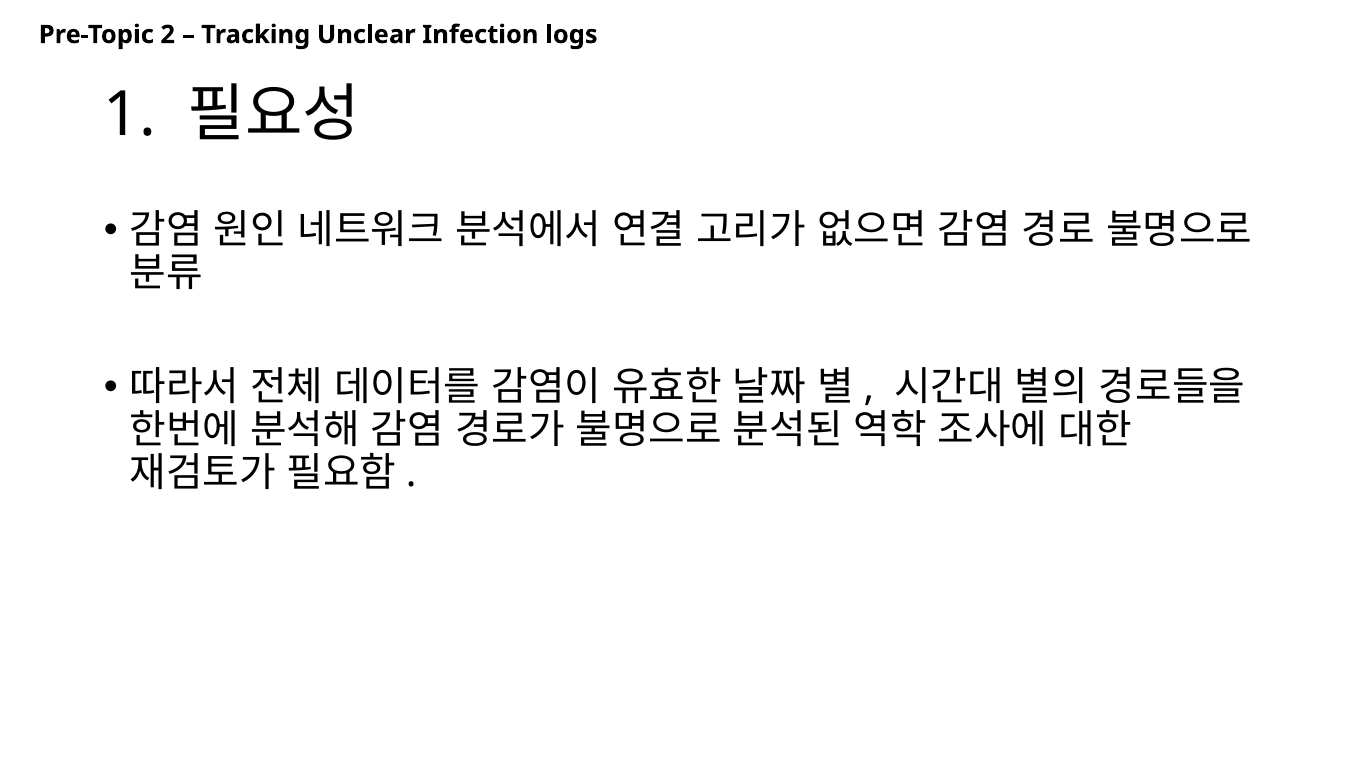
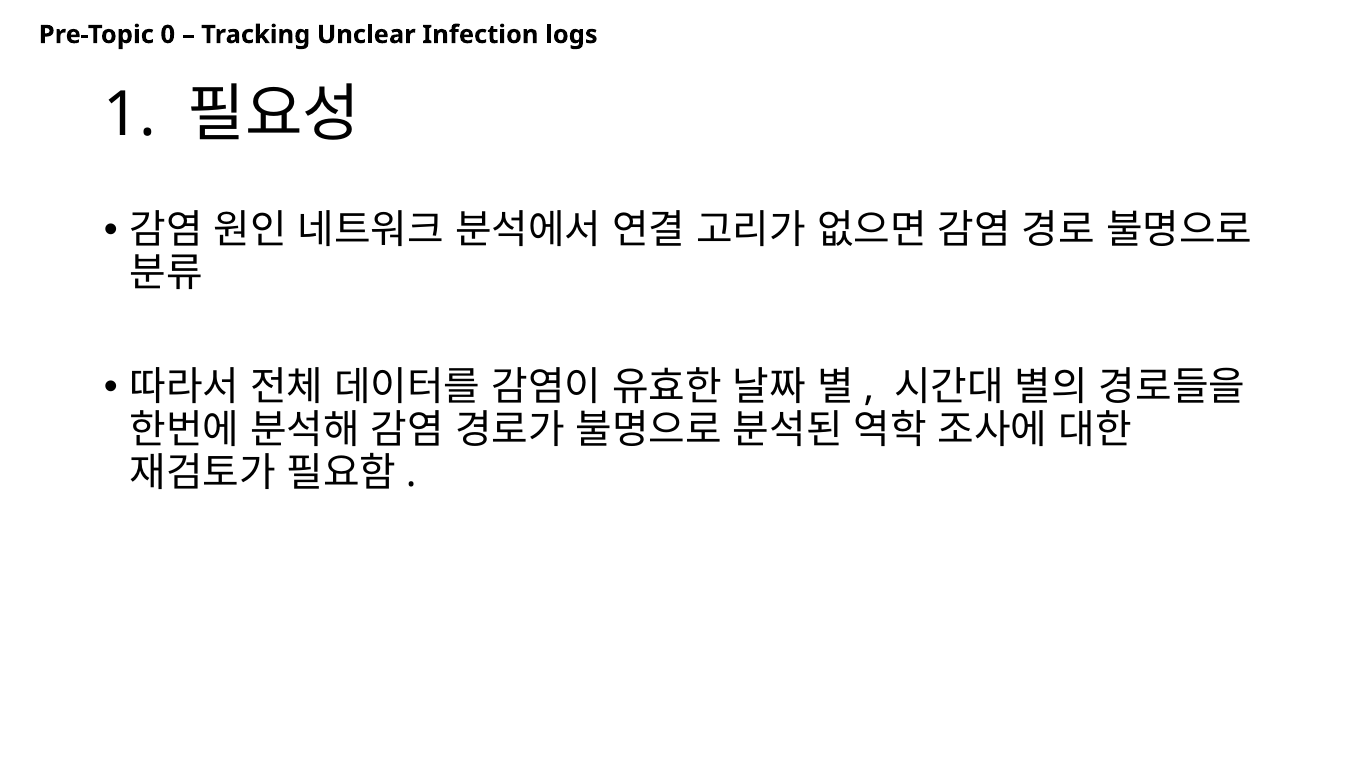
2: 2 -> 0 (168, 35)
